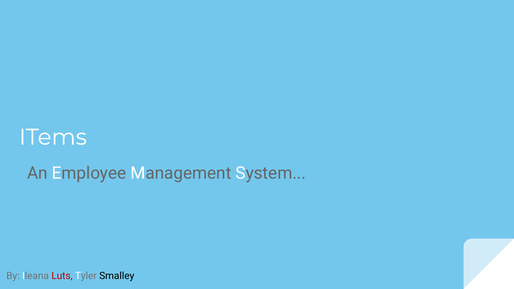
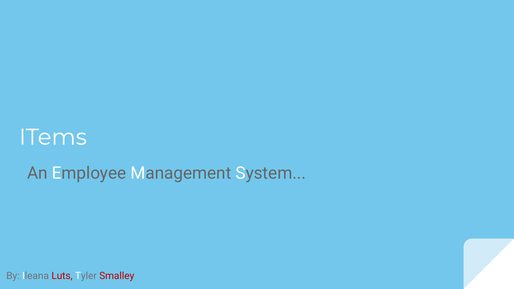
Smalley colour: black -> red (117, 276)
